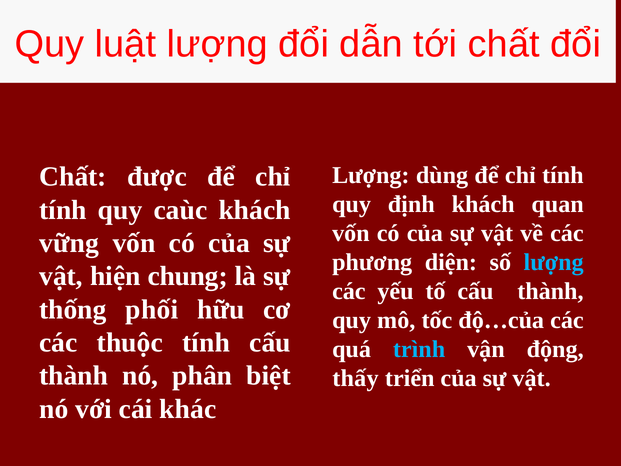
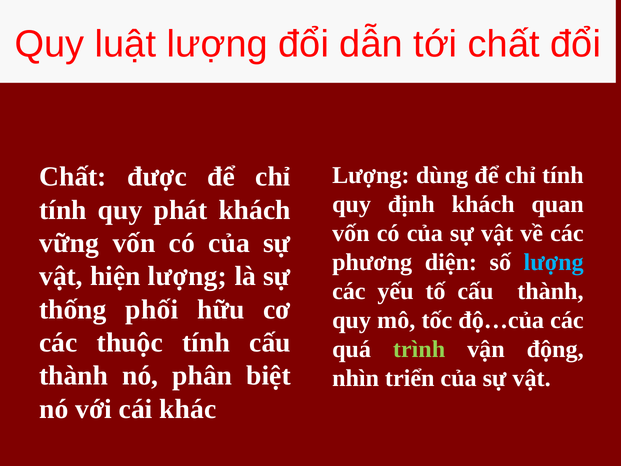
caùc: caùc -> phát (181, 210)
hiện chung: chung -> lượng (187, 276)
trình colour: light blue -> light green (419, 349)
thấy: thấy -> nhìn (356, 378)
